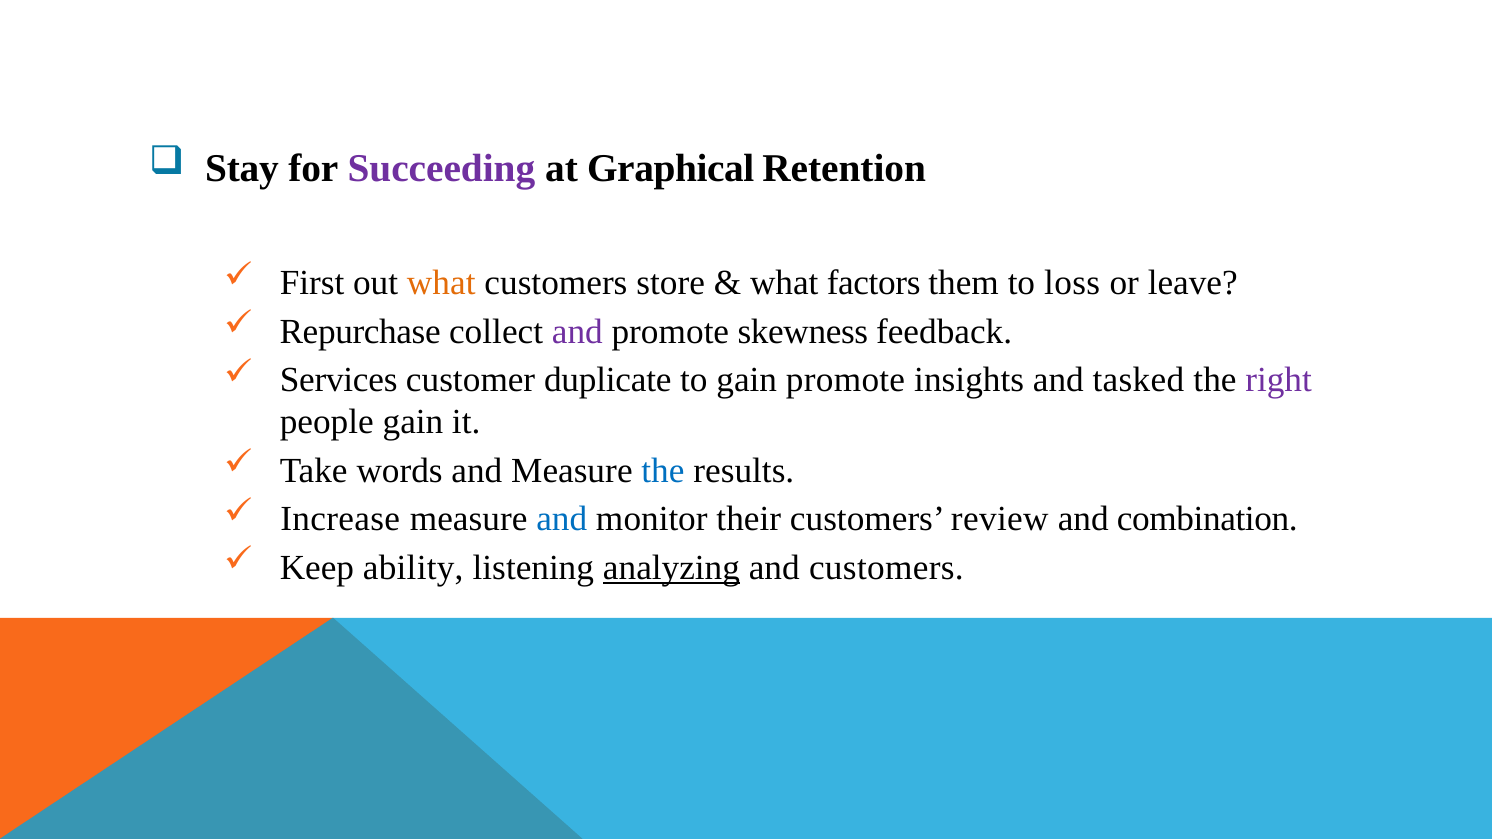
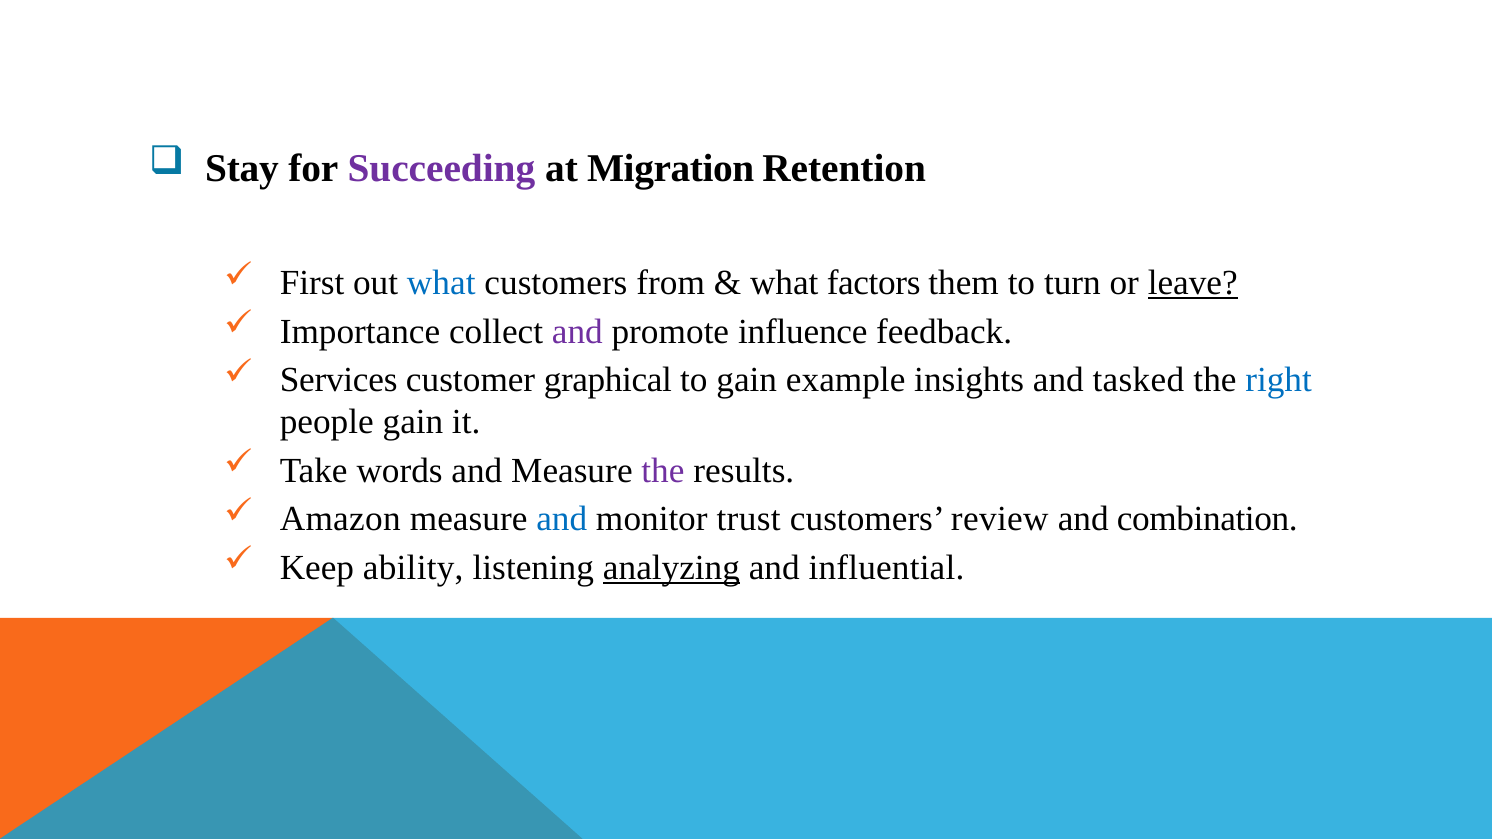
Graphical: Graphical -> Migration (671, 169)
what colour: orange -> blue (441, 283)
store: store -> from (671, 283)
loss: loss -> turn (1072, 283)
leave underline: none -> present (1193, 283)
Repurchase: Repurchase -> Importance (360, 332)
skewness: skewness -> influence (803, 332)
duplicate: duplicate -> graphical (608, 380)
gain promote: promote -> example (846, 380)
right colour: purple -> blue (1279, 380)
the colour: blue -> purple (663, 471)
Increase: Increase -> Amazon (340, 519)
their: their -> trust (749, 519)
and customers: customers -> influential (886, 568)
